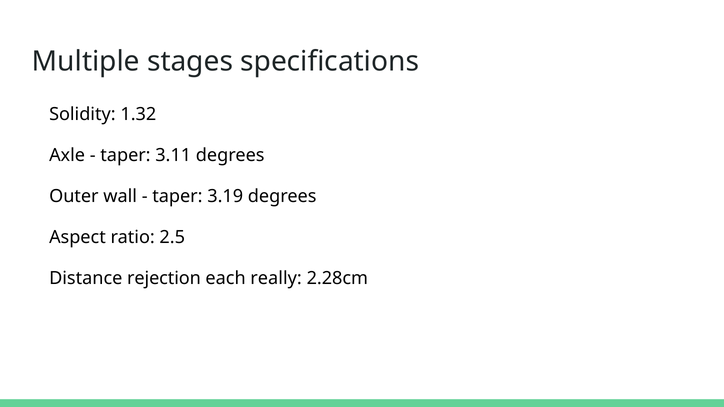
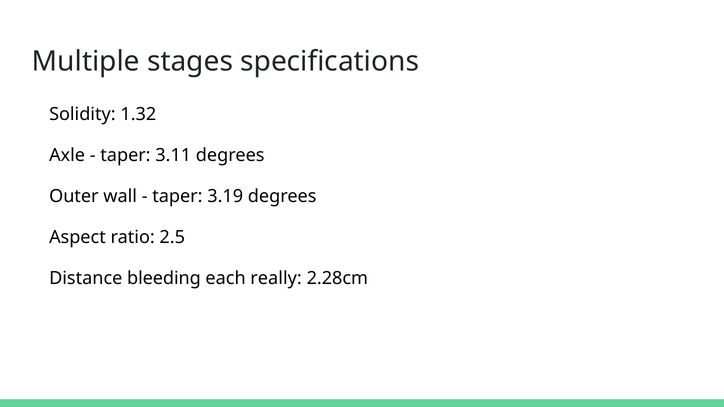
rejection: rejection -> bleeding (164, 279)
